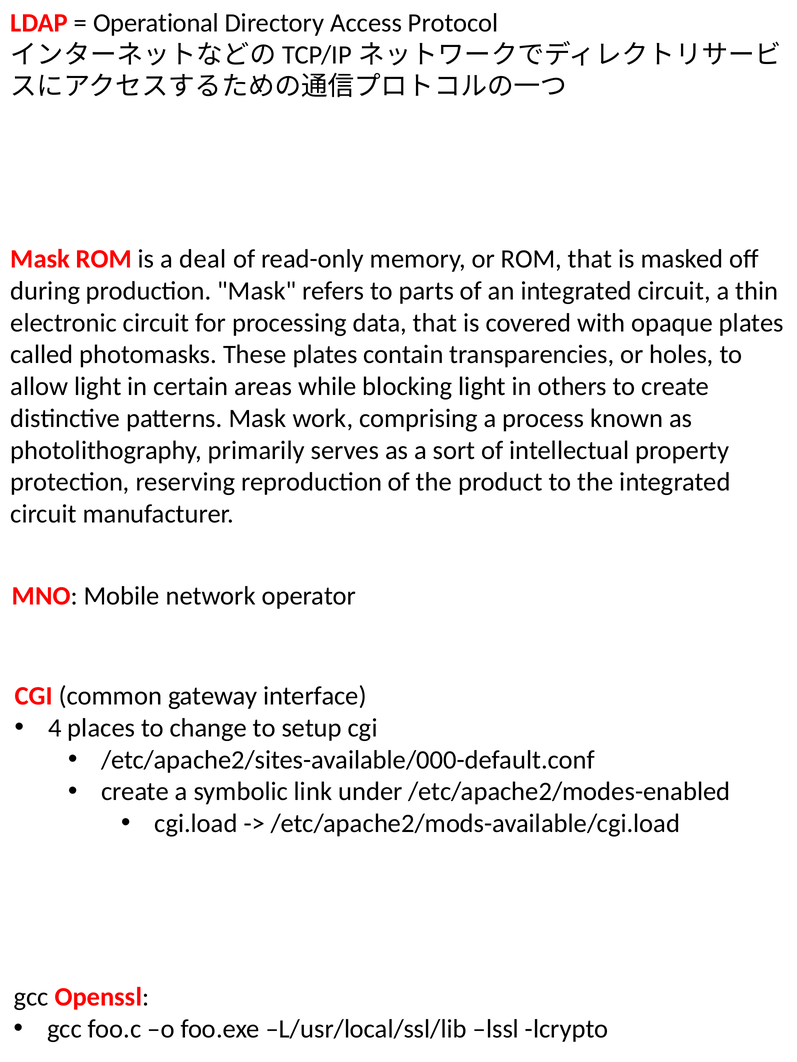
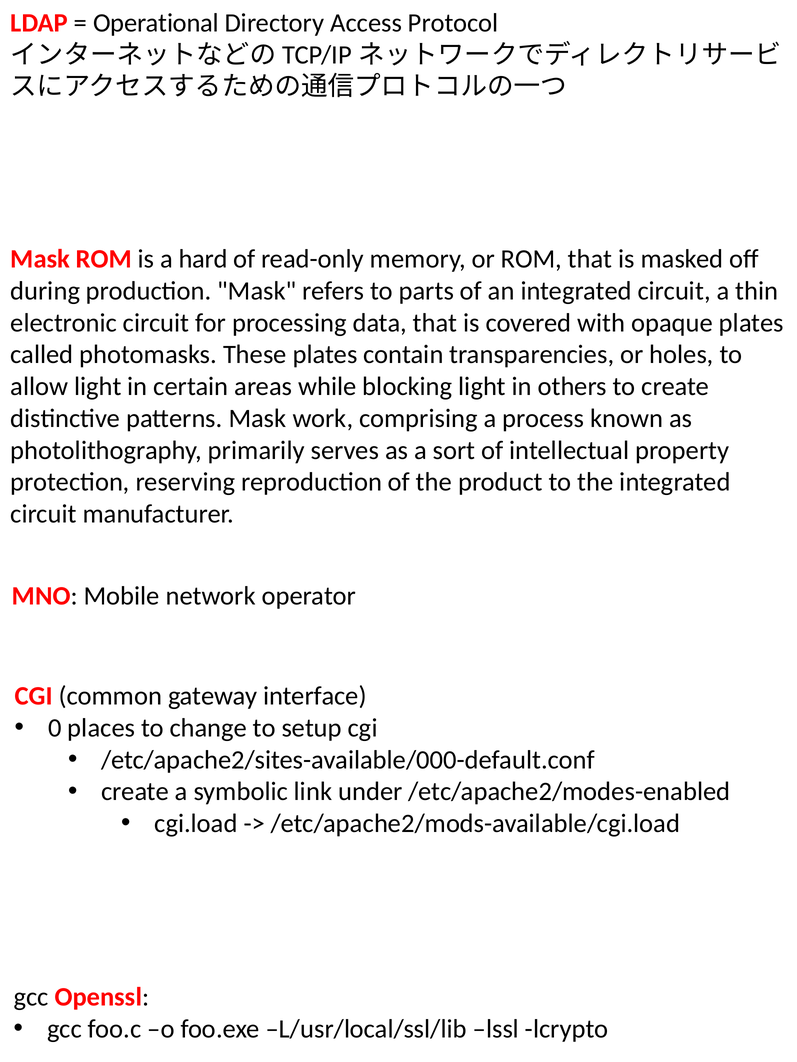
deal: deal -> hard (203, 259)
4: 4 -> 0 (55, 728)
